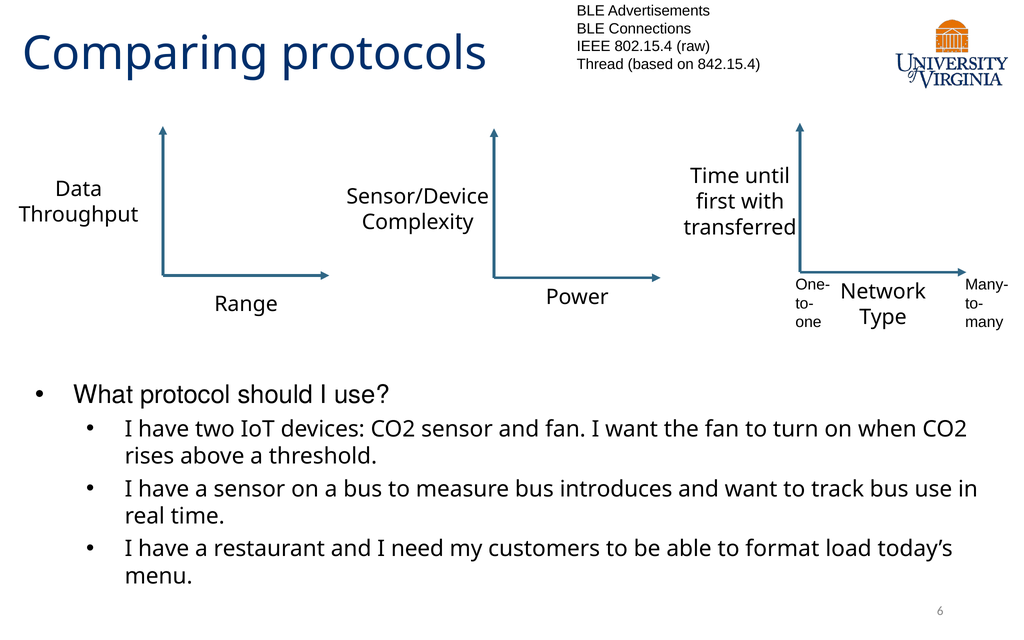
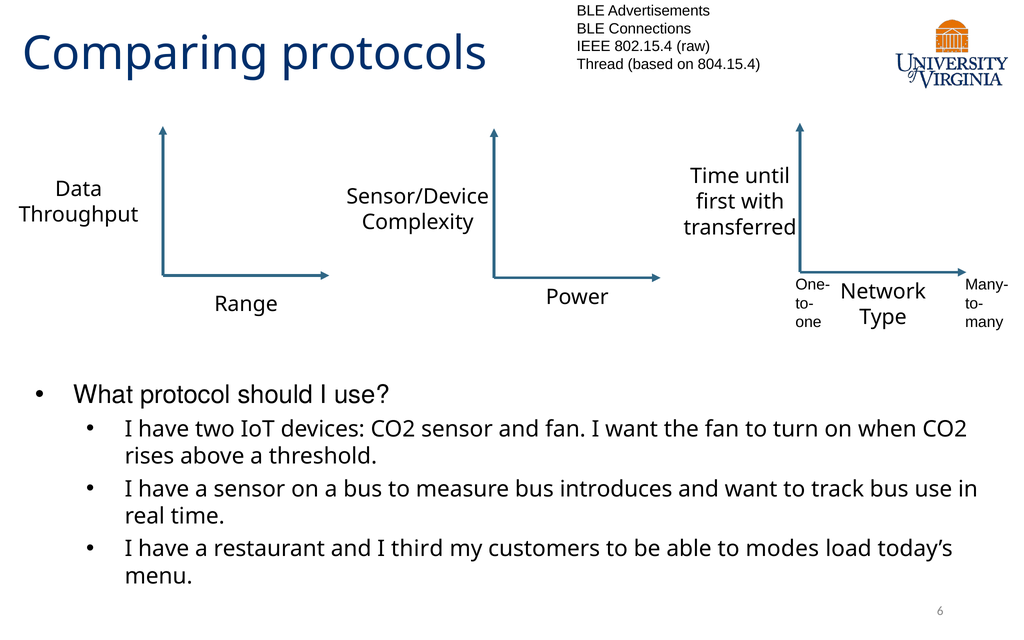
842.15.4: 842.15.4 -> 804.15.4 (729, 64)
need: need -> third (417, 549)
format: format -> modes (782, 549)
